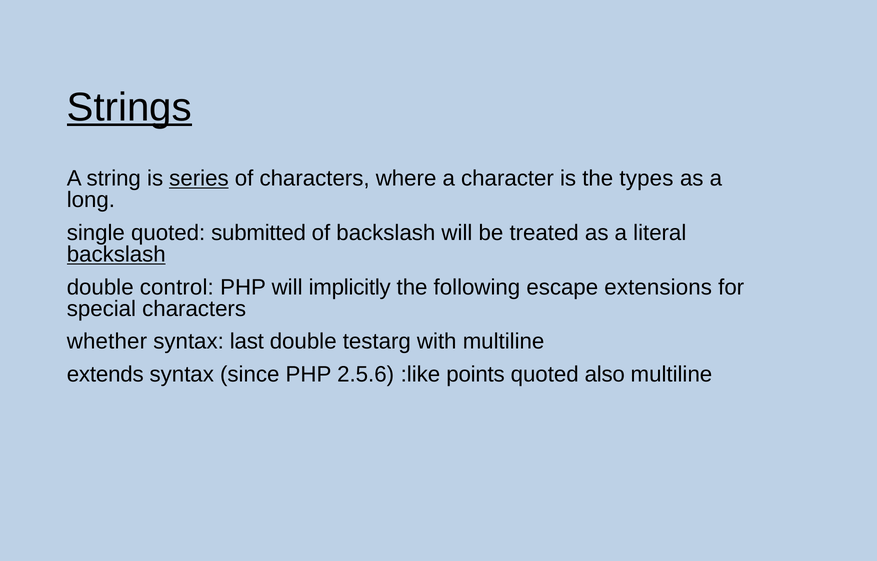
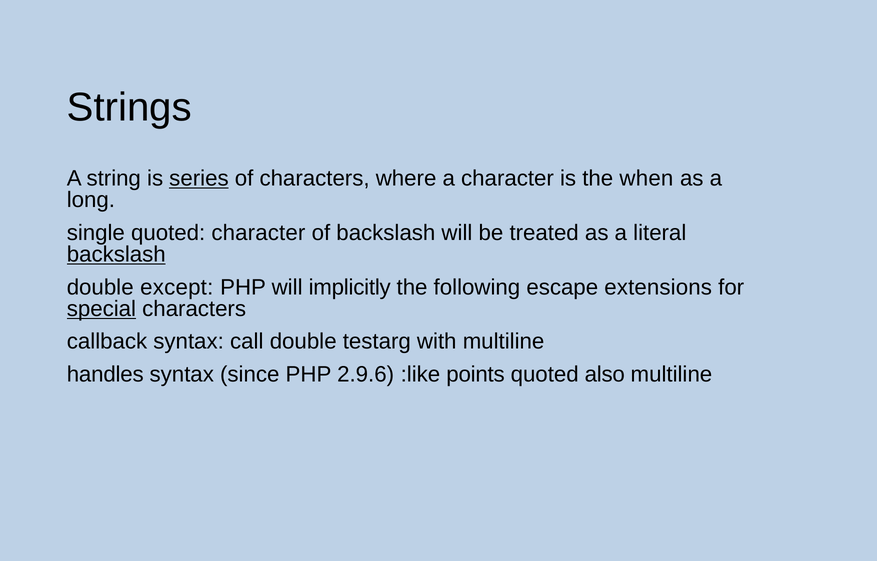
Strings underline: present -> none (129, 108)
types: types -> when (646, 179)
quoted submitted: submitted -> character (258, 233)
control: control -> except (177, 287)
special underline: none -> present (101, 309)
whether: whether -> callback (107, 342)
last: last -> call (247, 342)
extends: extends -> handles (105, 375)
2.5.6: 2.5.6 -> 2.9.6 (366, 375)
